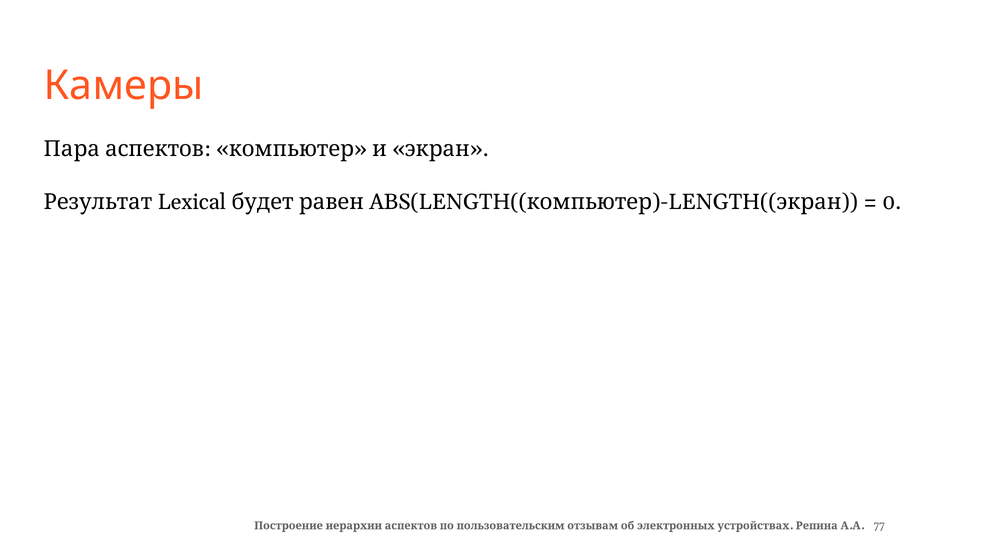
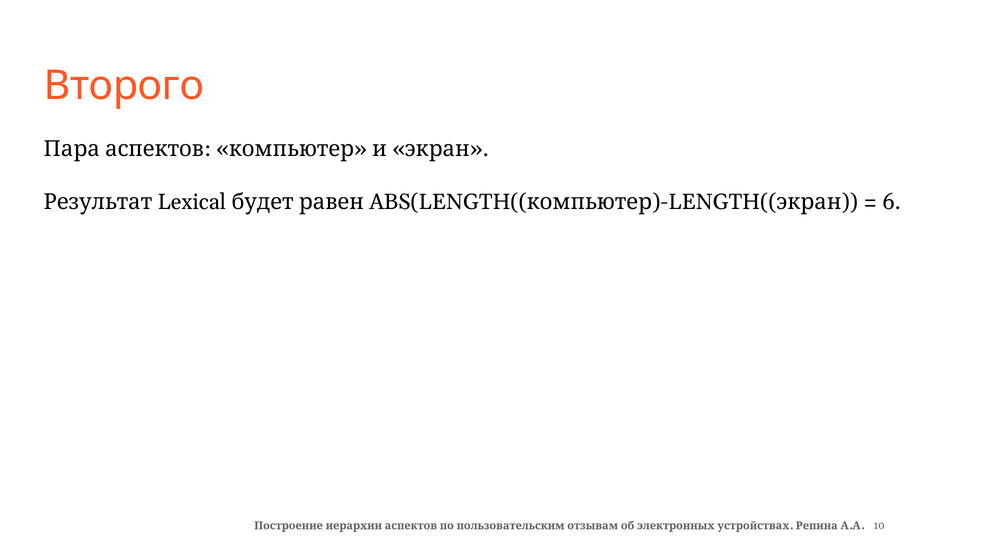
Камеры: Камеры -> Второго (124, 86)
0: 0 -> 6 (892, 202)
77: 77 -> 10 (879, 526)
